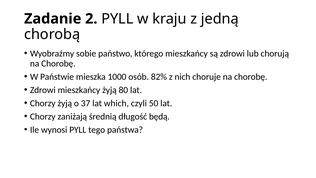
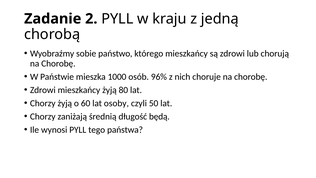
82%: 82% -> 96% (159, 77)
37: 37 -> 60 (86, 103)
which: which -> osoby (116, 103)
